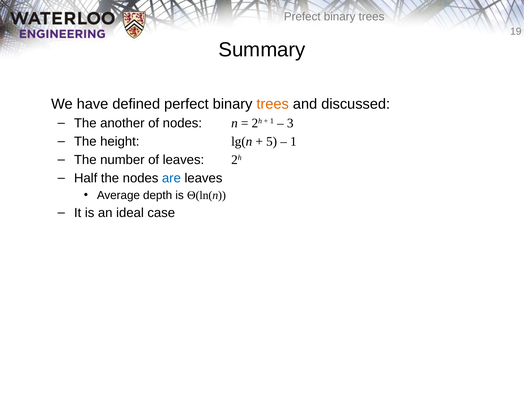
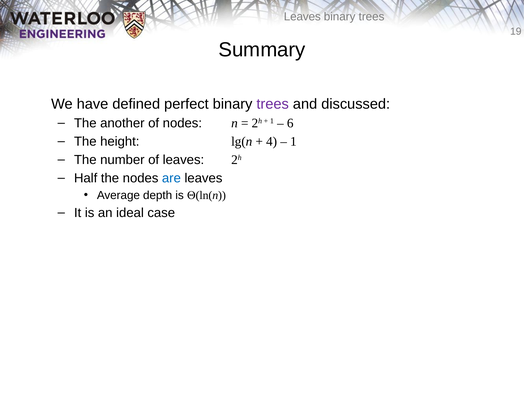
Prefect: Prefect -> Leaves (302, 17)
trees colour: orange -> purple (273, 104)
3: 3 -> 6 (290, 123)
5: 5 -> 4 (272, 142)
